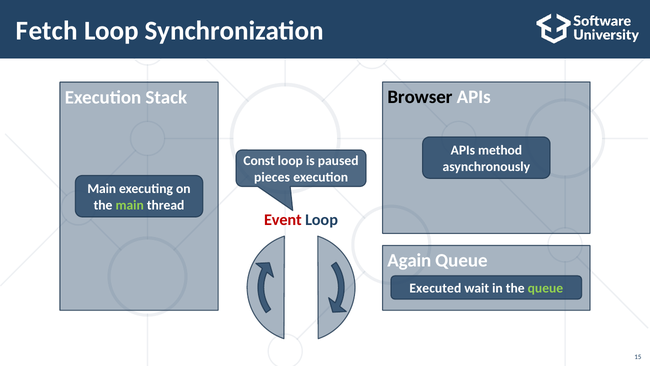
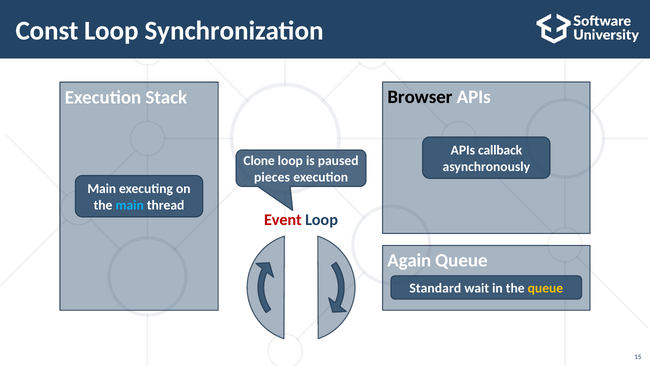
Fetch: Fetch -> Const (47, 31)
method: method -> callback (500, 150)
Const: Const -> Clone (259, 161)
main colour: light green -> light blue (130, 205)
Executed: Executed -> Standard (435, 288)
queue colour: light green -> yellow (545, 288)
